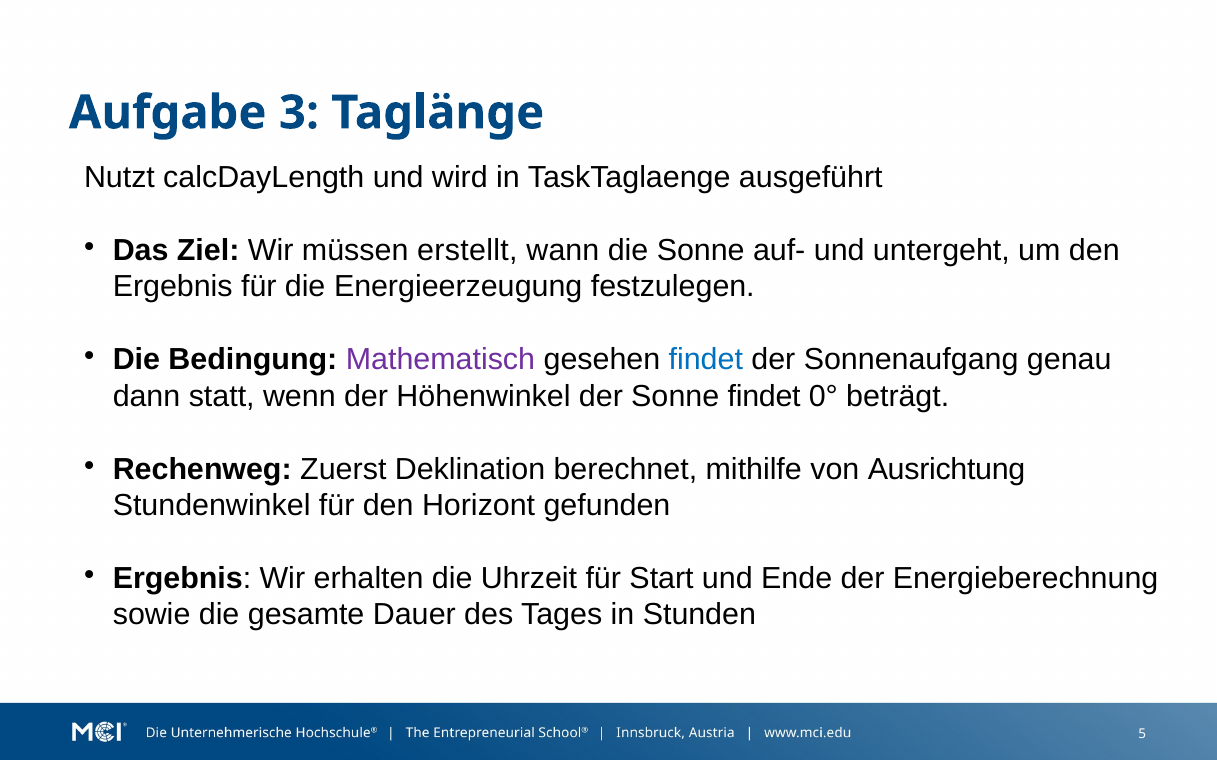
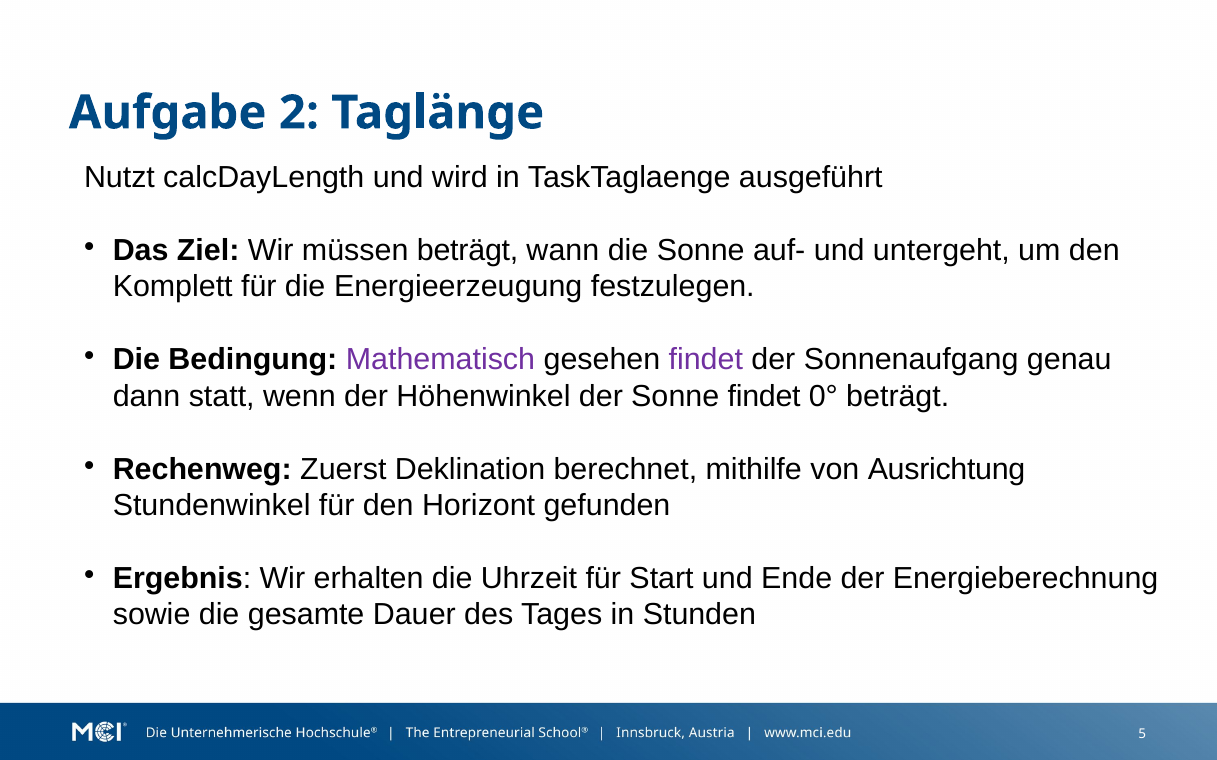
3: 3 -> 2 (299, 113)
müssen erstellt: erstellt -> beträgt (468, 250)
Ergebnis: Ergebnis -> Komplett (173, 287)
findet colour: blue -> purple (706, 360)
